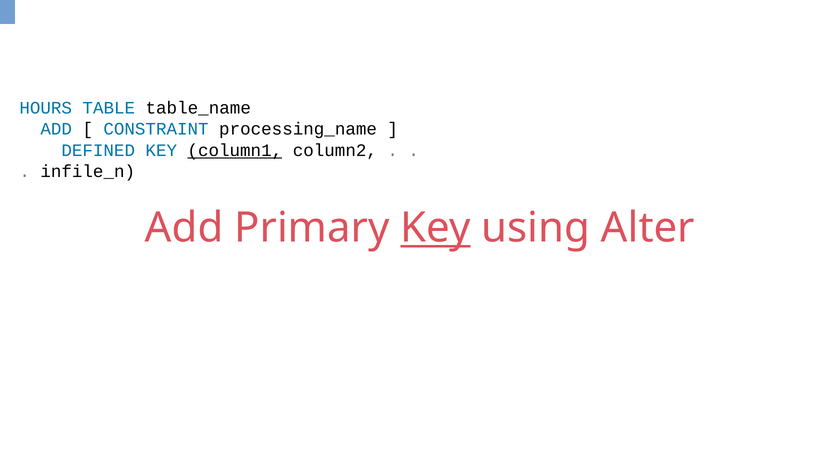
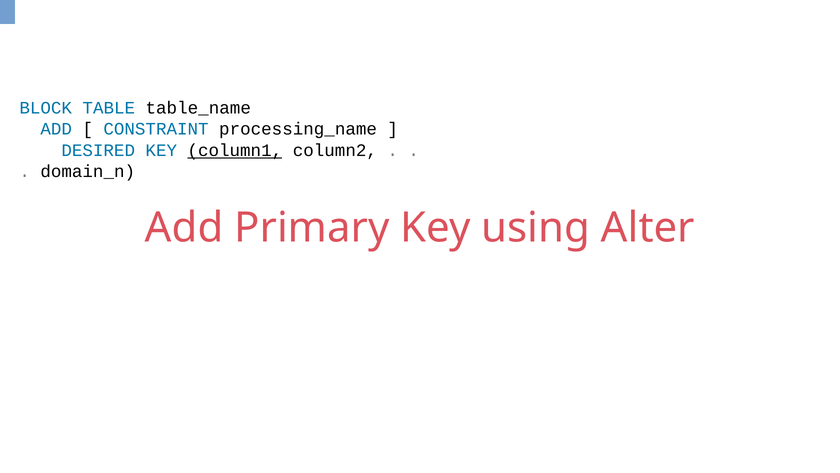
HOURS: HOURS -> BLOCK (46, 108)
DEFINED: DEFINED -> DESIRED (98, 150)
infile_n: infile_n -> domain_n (88, 171)
Key underline: present -> none (436, 228)
